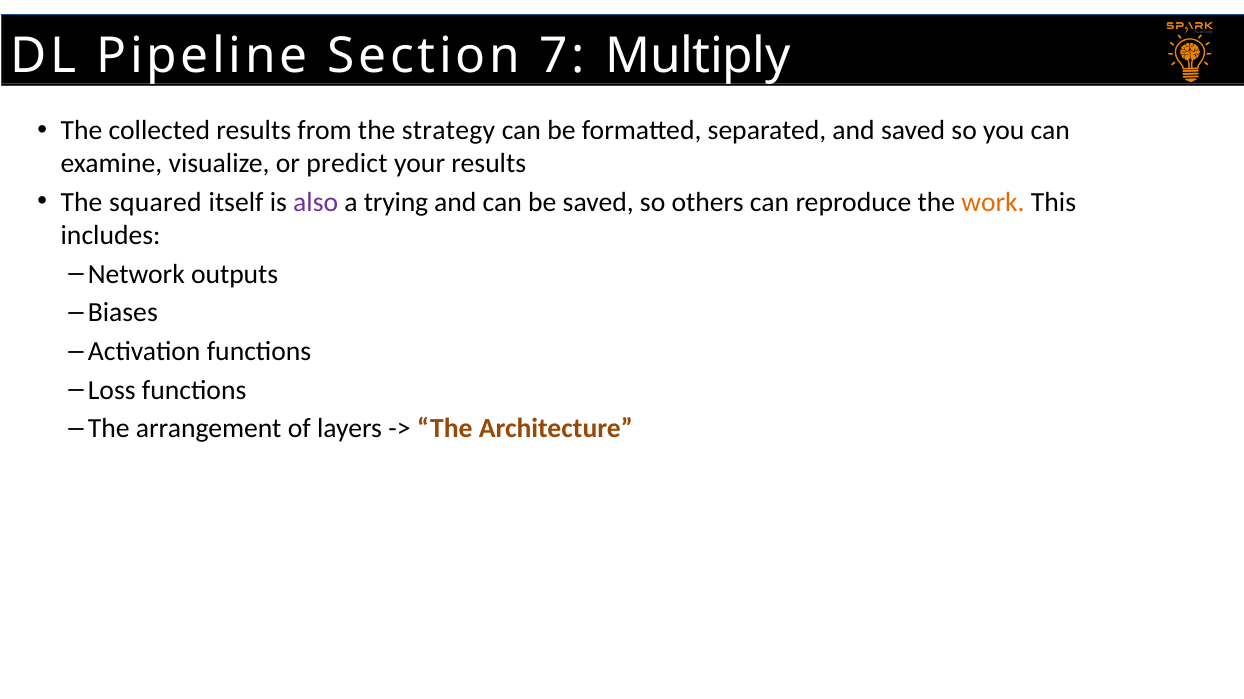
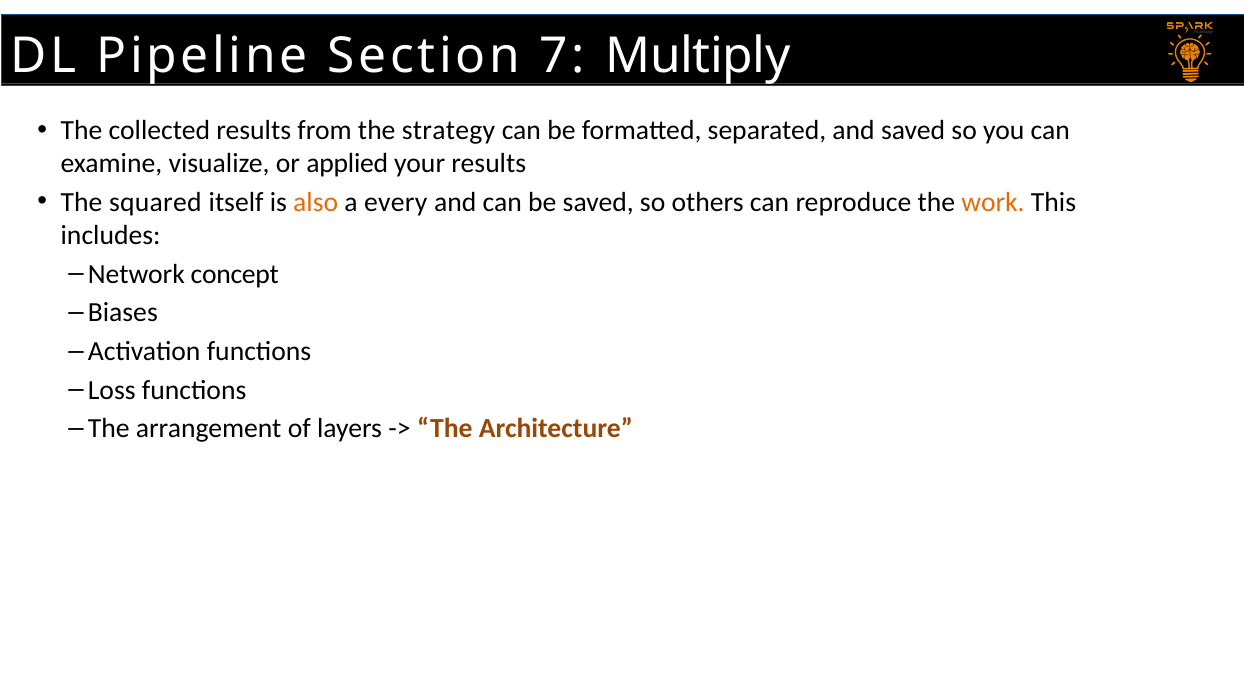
predict: predict -> applied (347, 164)
also colour: purple -> orange (316, 202)
trying: trying -> every (396, 202)
outputs: outputs -> concept (235, 274)
